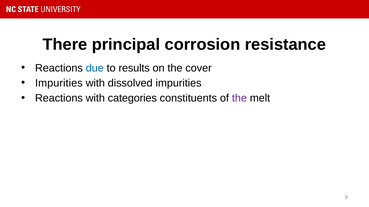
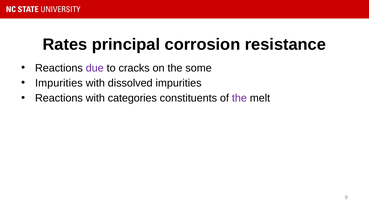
There: There -> Rates (65, 45)
due colour: blue -> purple (95, 68)
results: results -> cracks (134, 68)
cover: cover -> some (199, 68)
